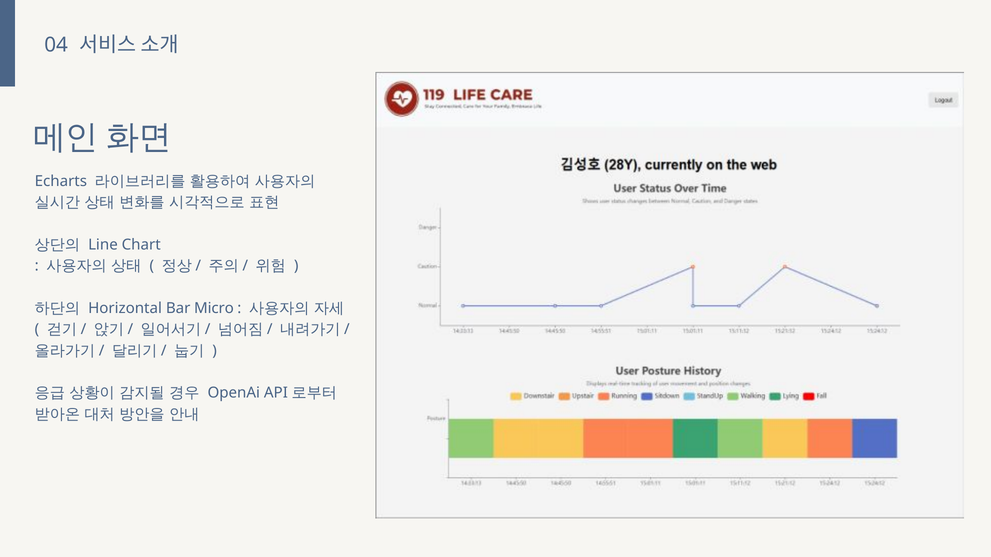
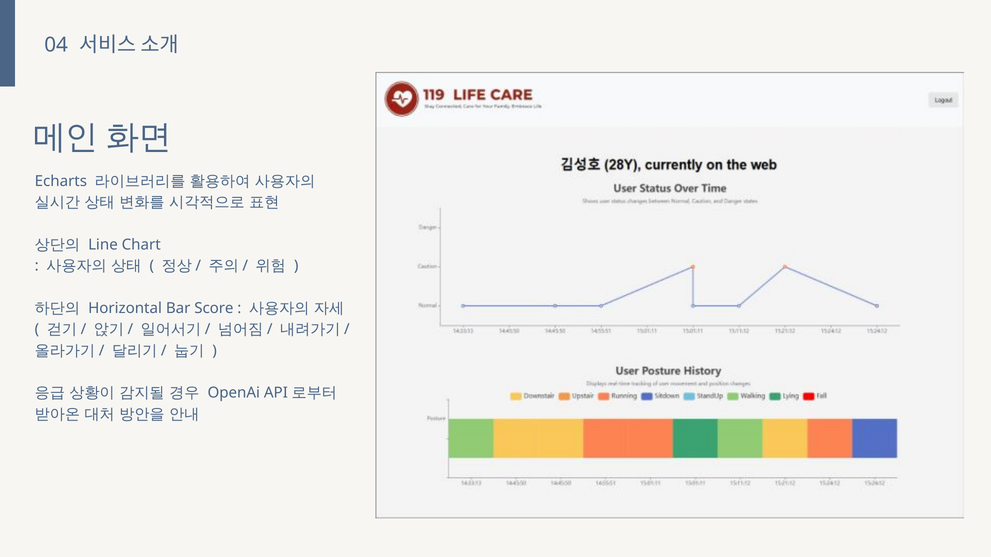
Micro: Micro -> Score (214, 309)
